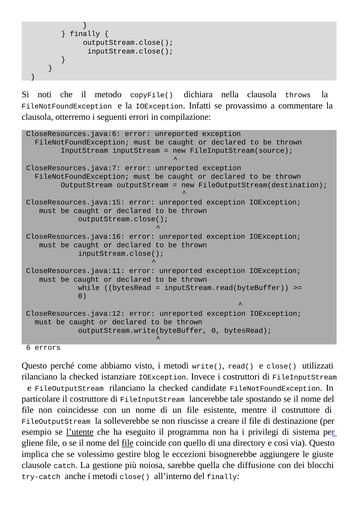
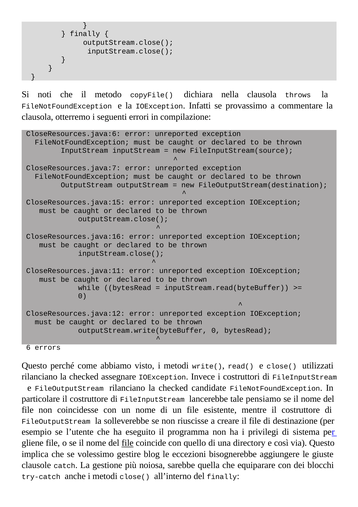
istanziare: istanziare -> assegnare (119, 376)
spostando: spostando -> pensiamo (263, 399)
l’utente underline: present -> none (80, 432)
diffusione: diffusione -> equiparare (256, 465)
